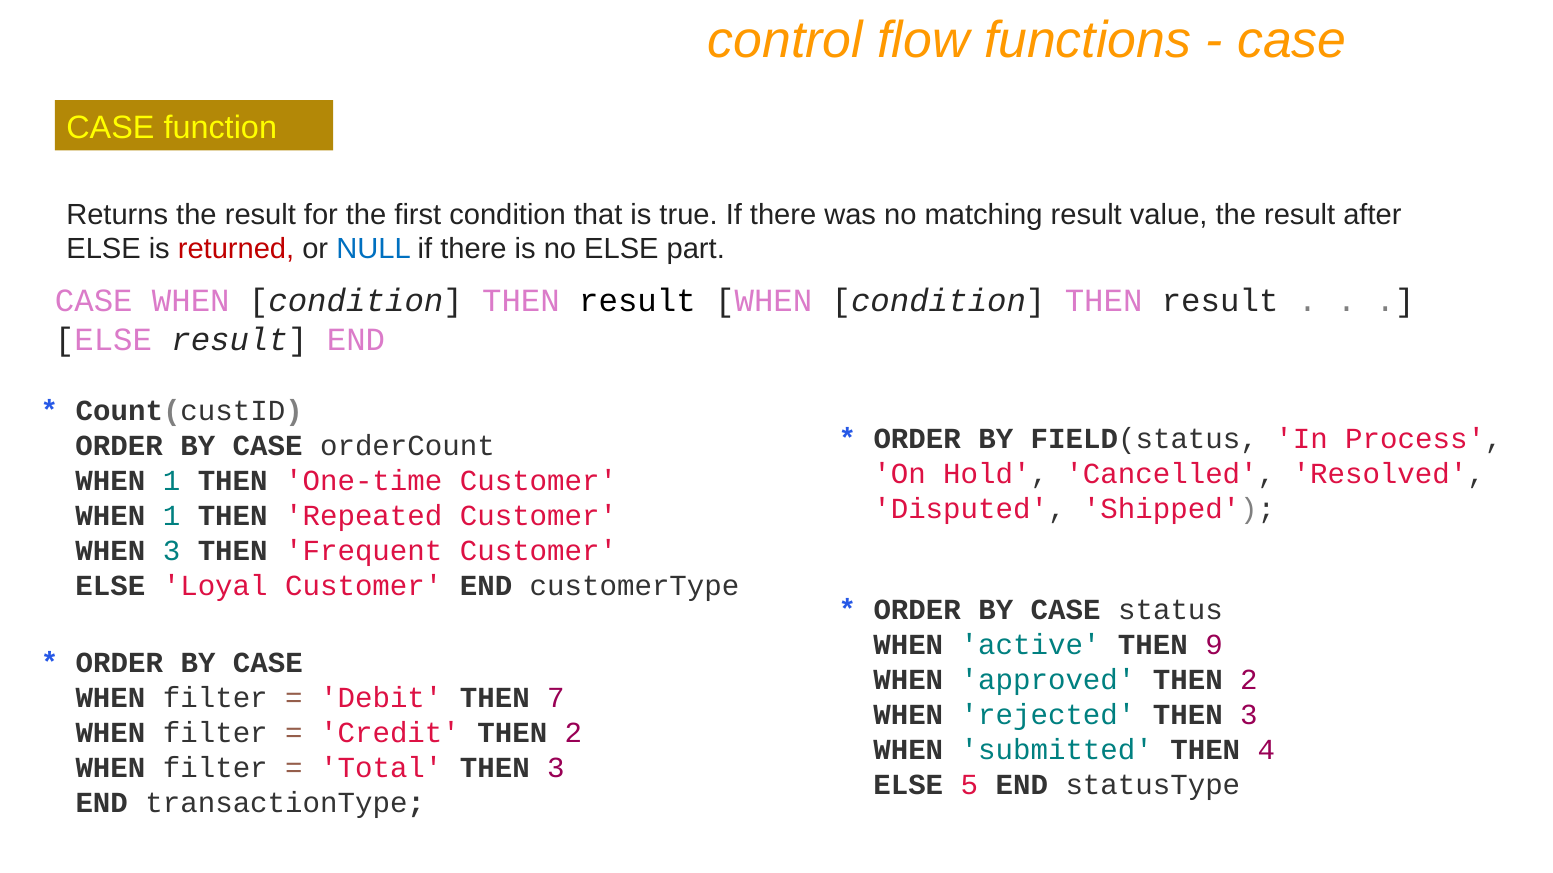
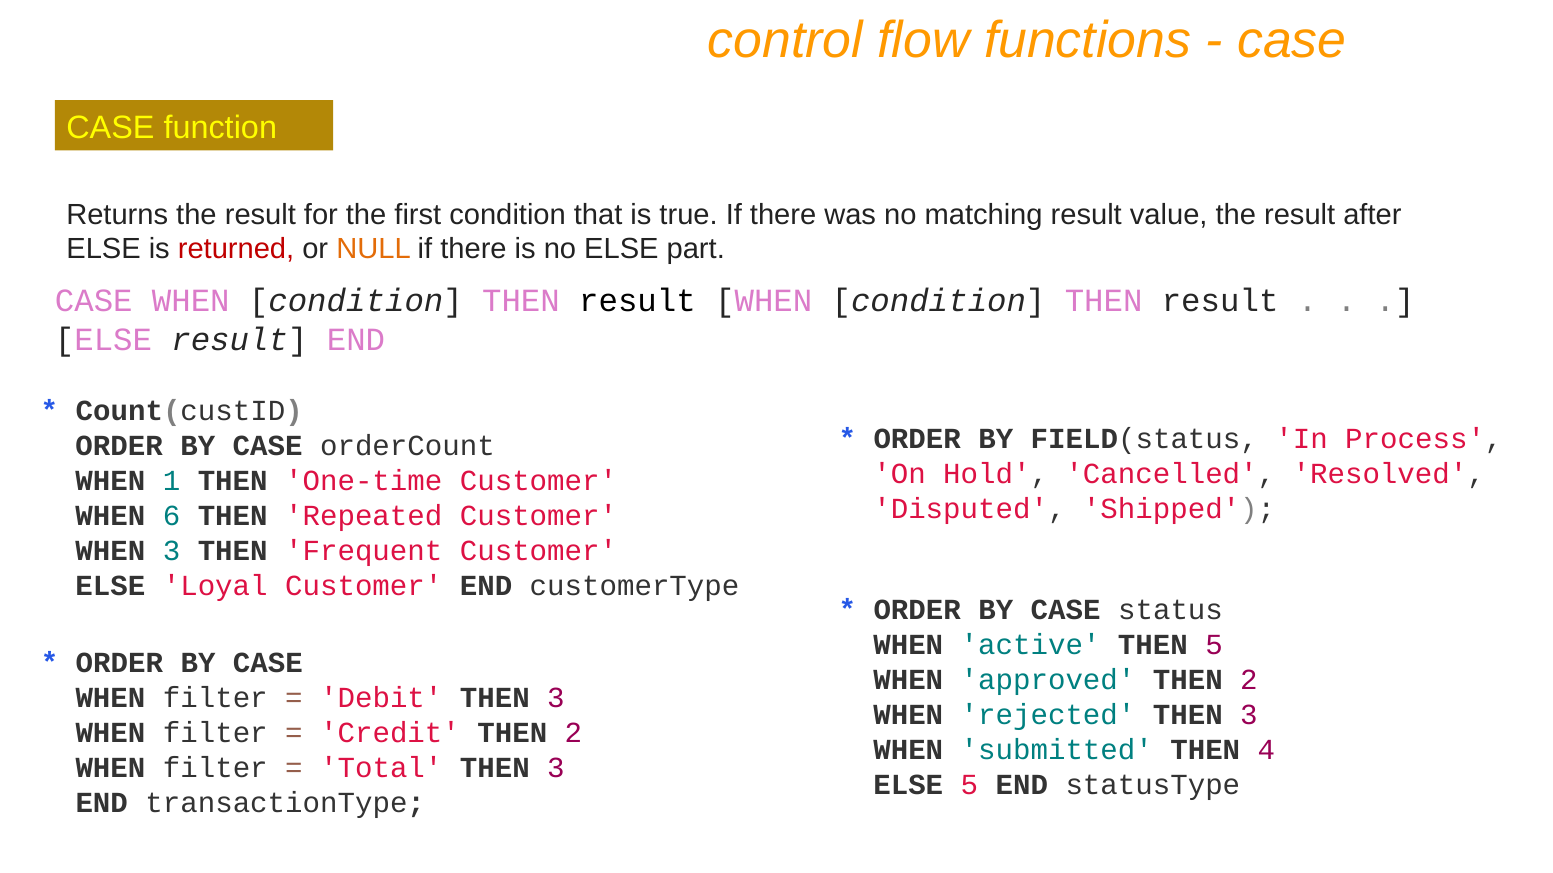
NULL colour: blue -> orange (374, 249)
1: 1 -> 6 (172, 516)
THEN 9: 9 -> 5 (1214, 646)
Debit THEN 7: 7 -> 3 (556, 698)
